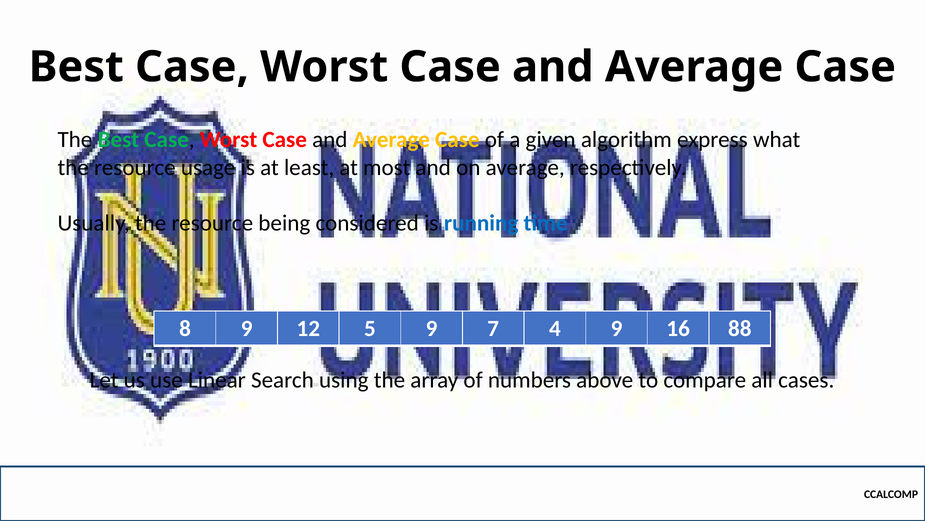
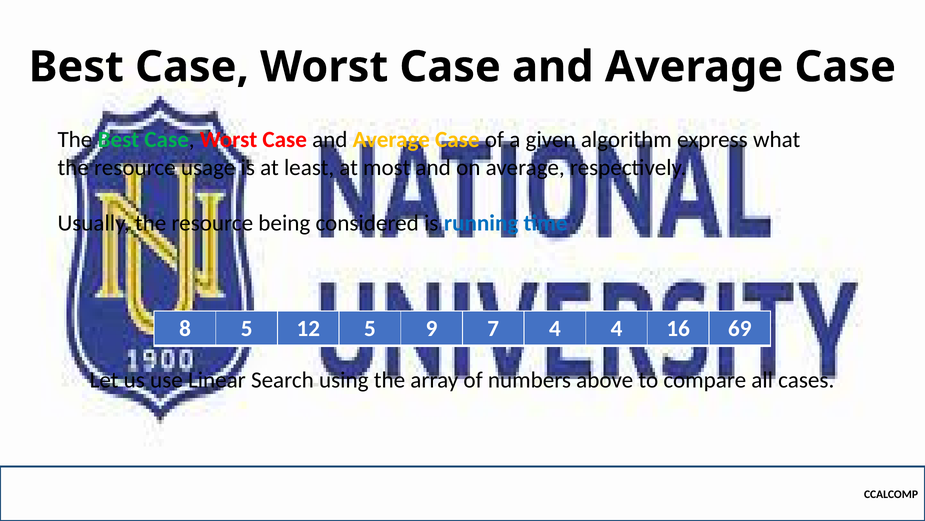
8 9: 9 -> 5 (247, 328)
4 9: 9 -> 4 (617, 328)
88: 88 -> 69 (740, 328)
